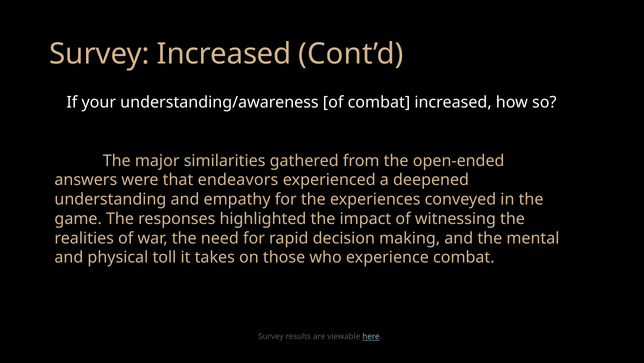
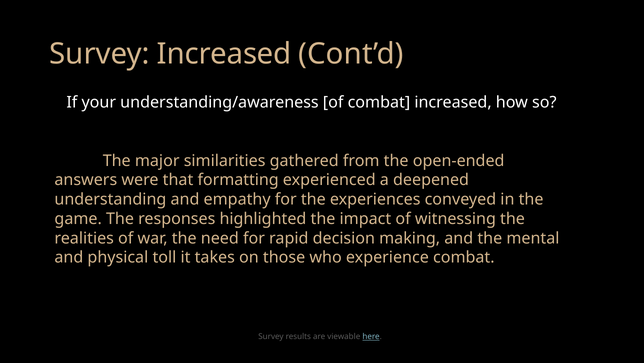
endeavors: endeavors -> formatting (238, 180)
